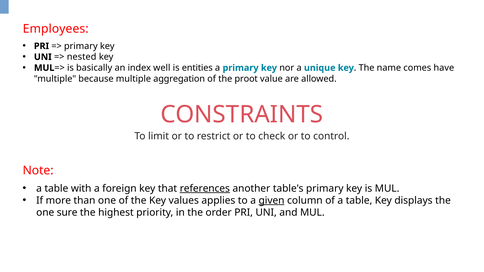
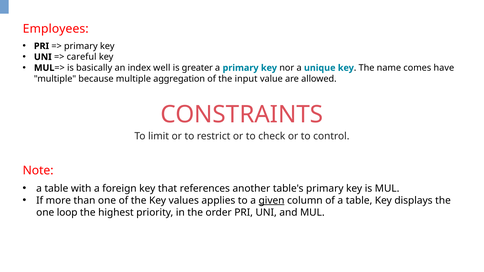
nested: nested -> careful (82, 57)
entities: entities -> greater (197, 68)
proot: proot -> input (246, 79)
references underline: present -> none (205, 189)
sure: sure -> loop (67, 213)
